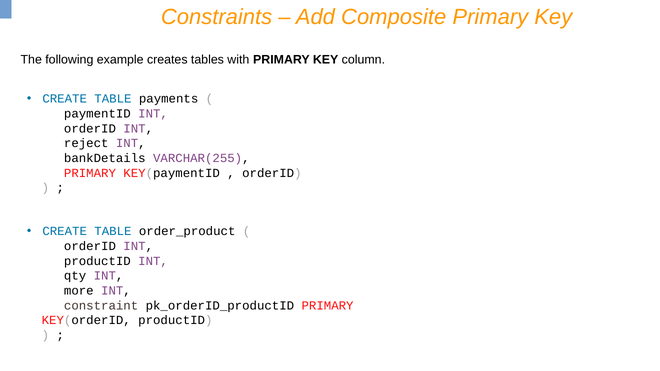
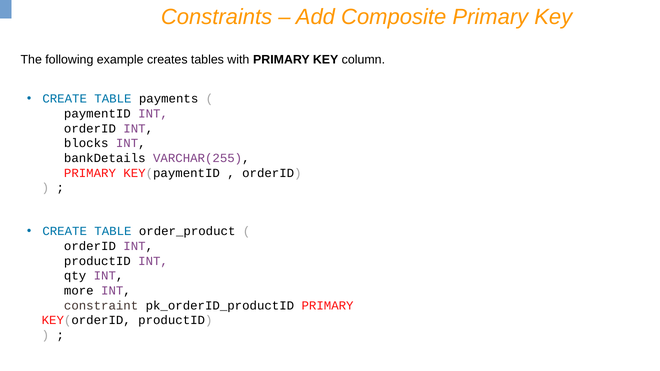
reject: reject -> blocks (86, 143)
